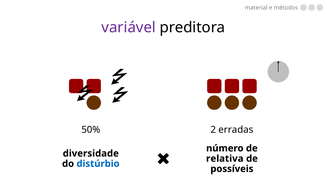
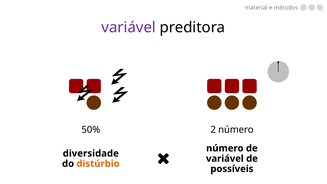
2 erradas: erradas -> número (236, 130)
relativa: relativa -> variável (225, 159)
distúrbio colour: blue -> orange (98, 164)
